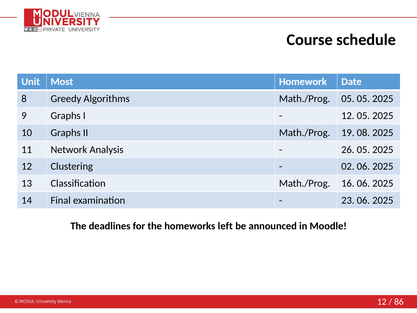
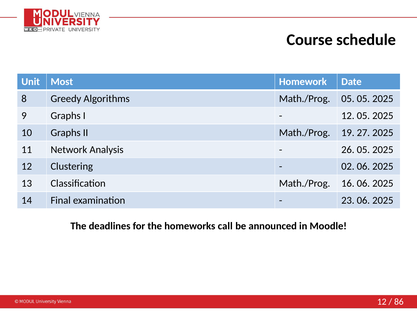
08: 08 -> 27 (363, 133)
left: left -> call (225, 226)
